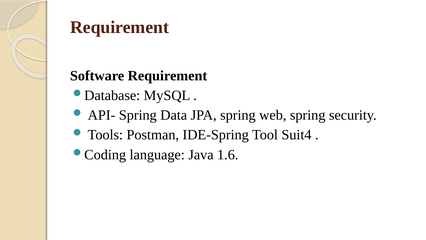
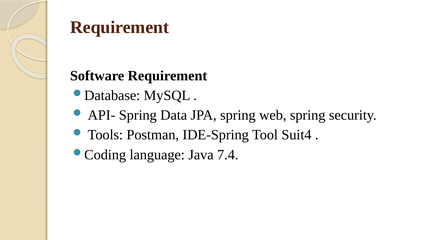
1.6: 1.6 -> 7.4 (228, 154)
